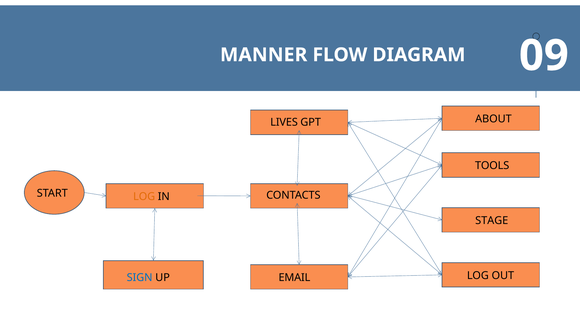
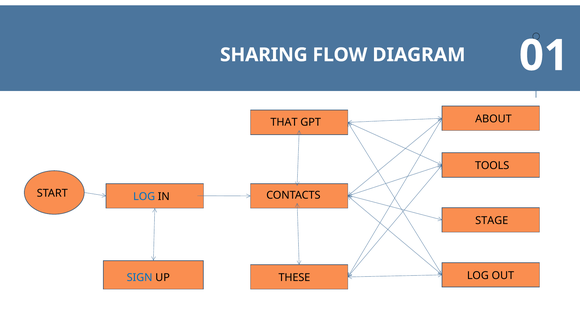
MANNER: MANNER -> SHARING (264, 55)
09: 09 -> 01 (544, 56)
LIVES: LIVES -> THAT (284, 122)
LOG colour: orange -> blue (144, 197)
EMAIL: EMAIL -> THESE (294, 278)
